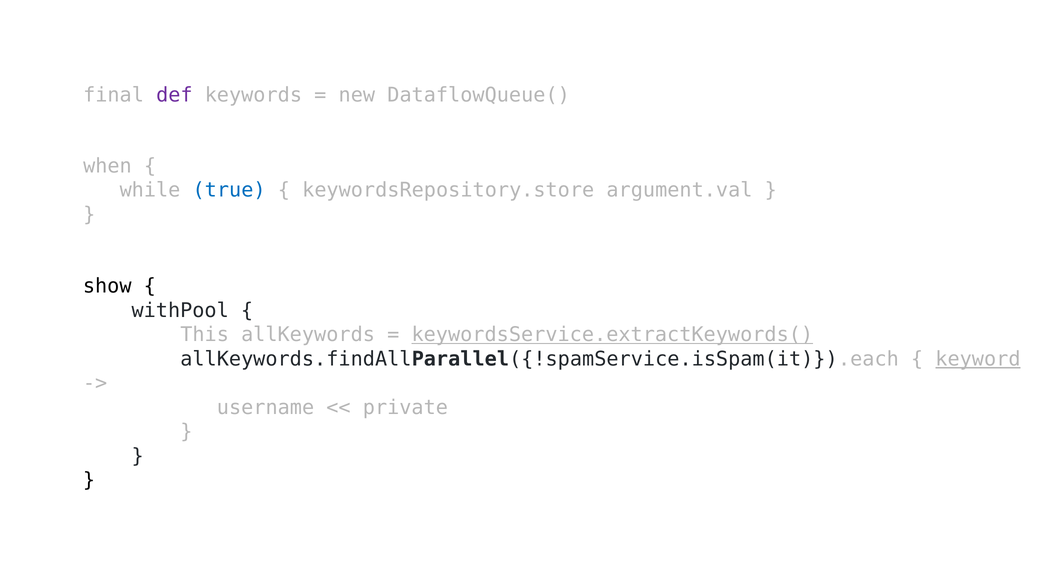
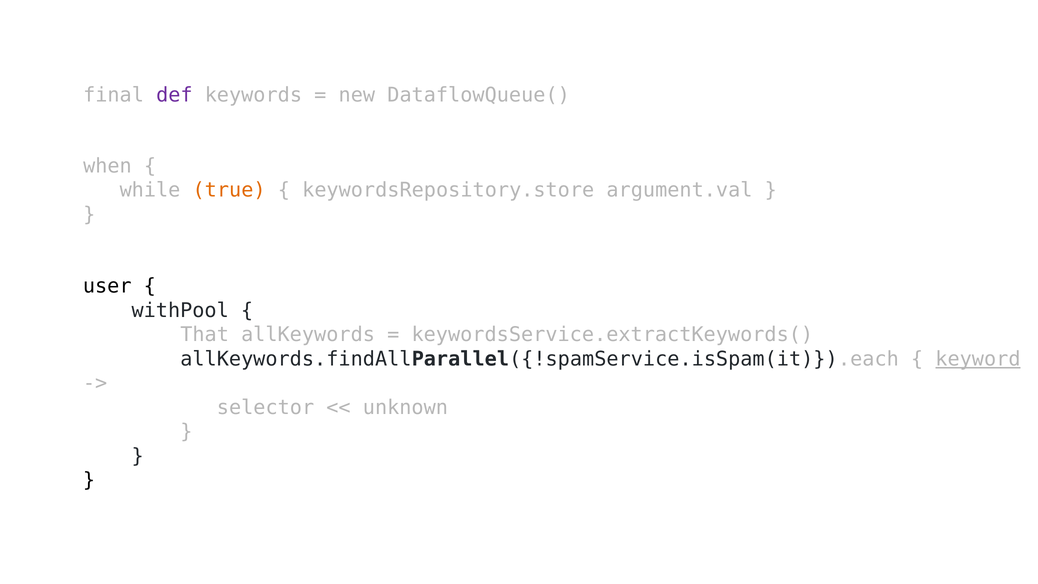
true colour: blue -> orange (229, 190)
show: show -> user (107, 286)
This: This -> That (205, 335)
keywordsService.extractKeywords( underline: present -> none (612, 335)
username: username -> selector (266, 407)
private: private -> unknown (405, 407)
